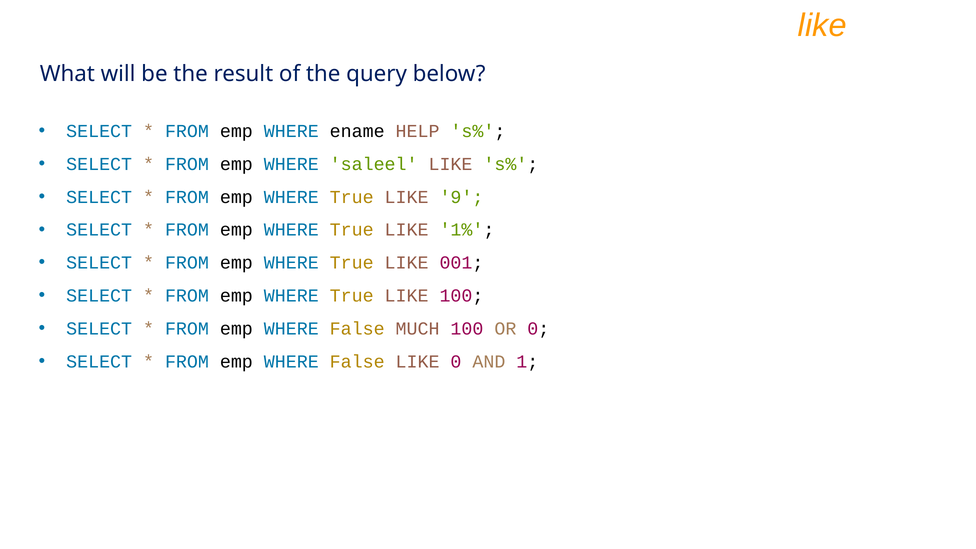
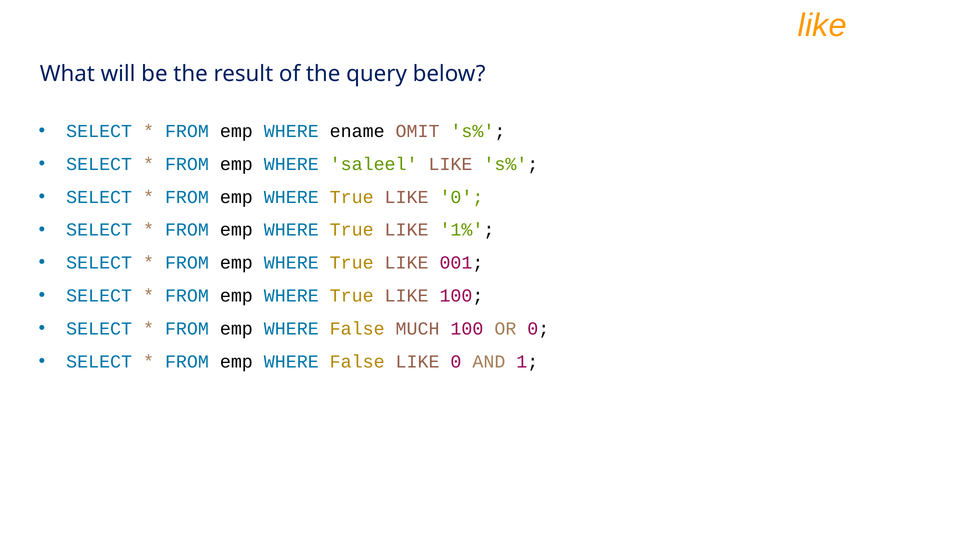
HELP: HELP -> OMIT (418, 131)
True LIKE 9: 9 -> 0 (461, 197)
